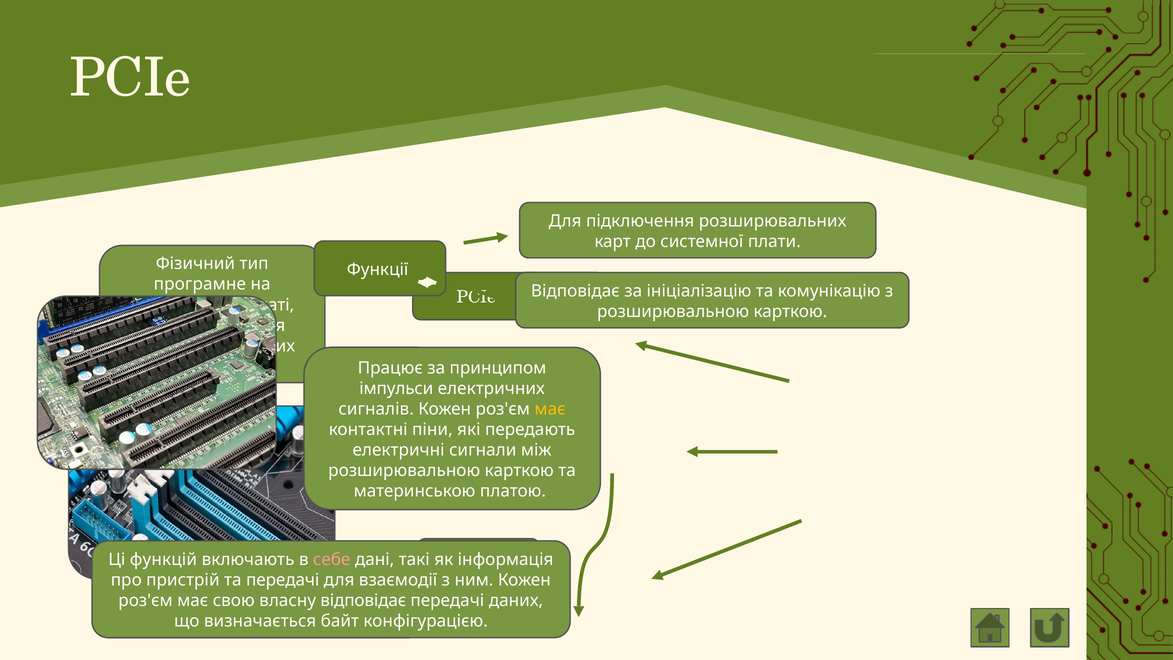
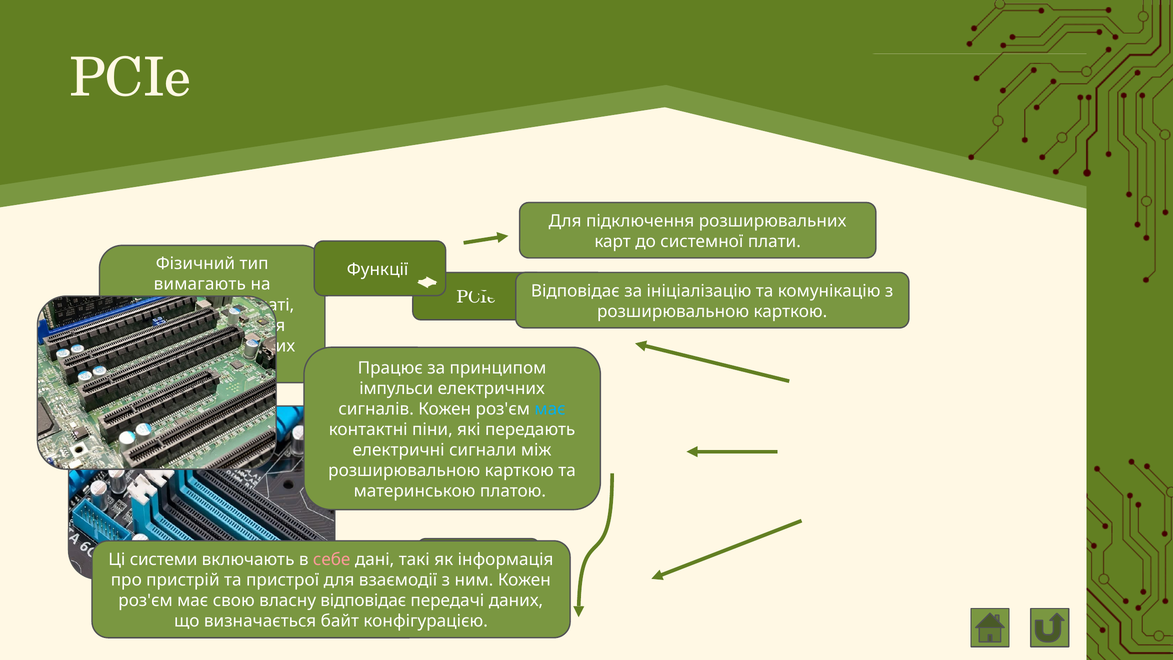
програмне: програмне -> вимагають (200, 284)
має colour: yellow -> light blue (550, 409)
функцій: функцій -> системи (164, 559)
та передачі: передачі -> пристрої (283, 580)
